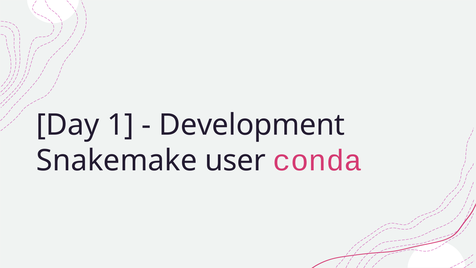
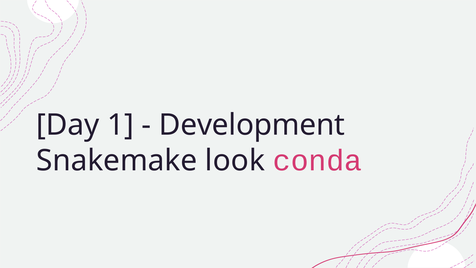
user: user -> look (235, 161)
